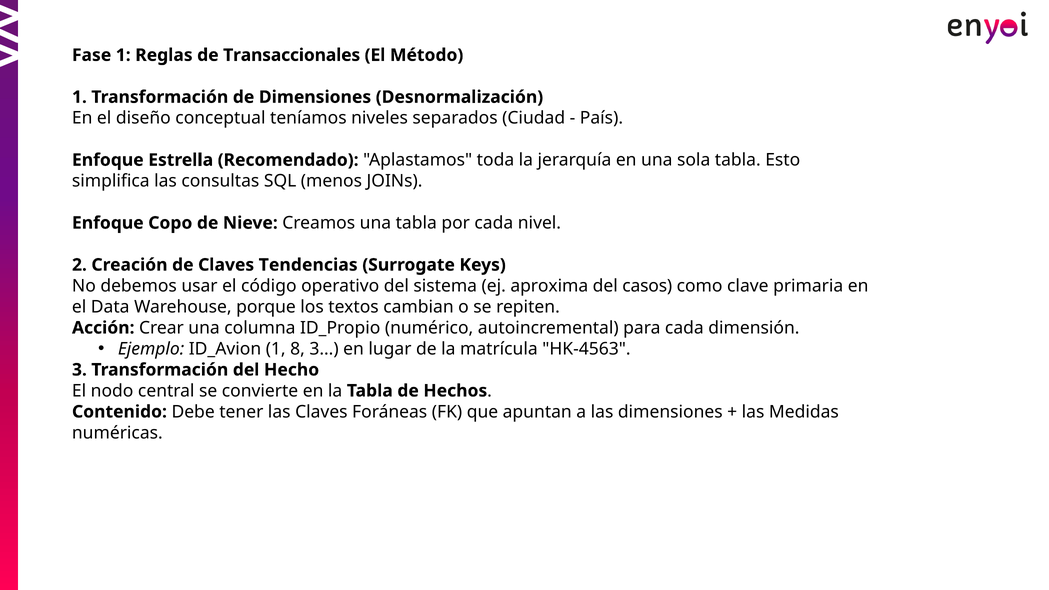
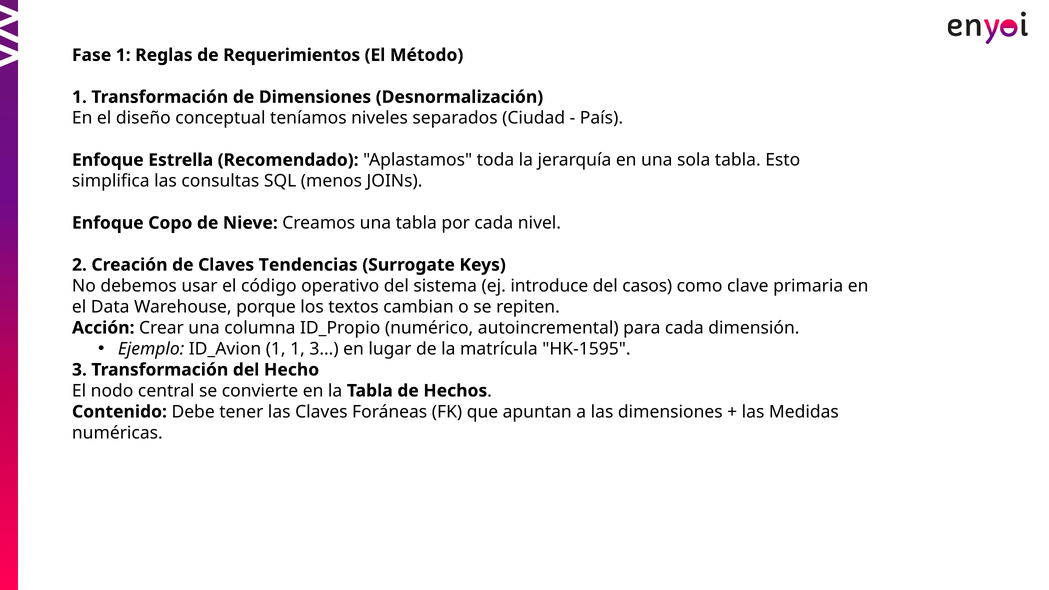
Transaccionales: Transaccionales -> Requerimientos (292, 55)
aproxima: aproxima -> introduce (549, 286)
1 8: 8 -> 1 (298, 349)
HK-4563: HK-4563 -> HK-1595 (586, 349)
